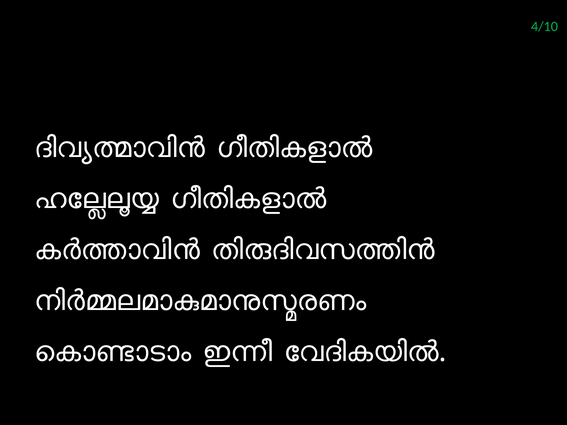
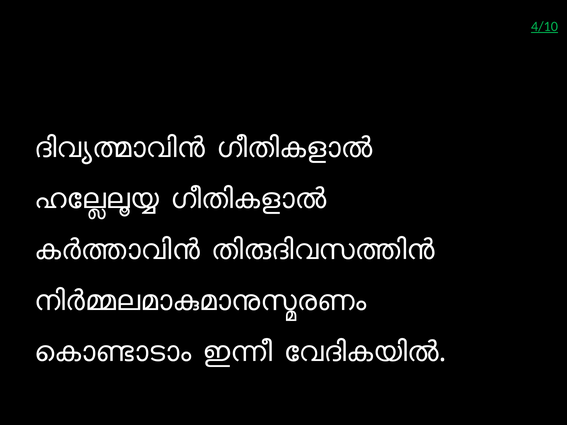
4/10 underline: none -> present (545, 26)
